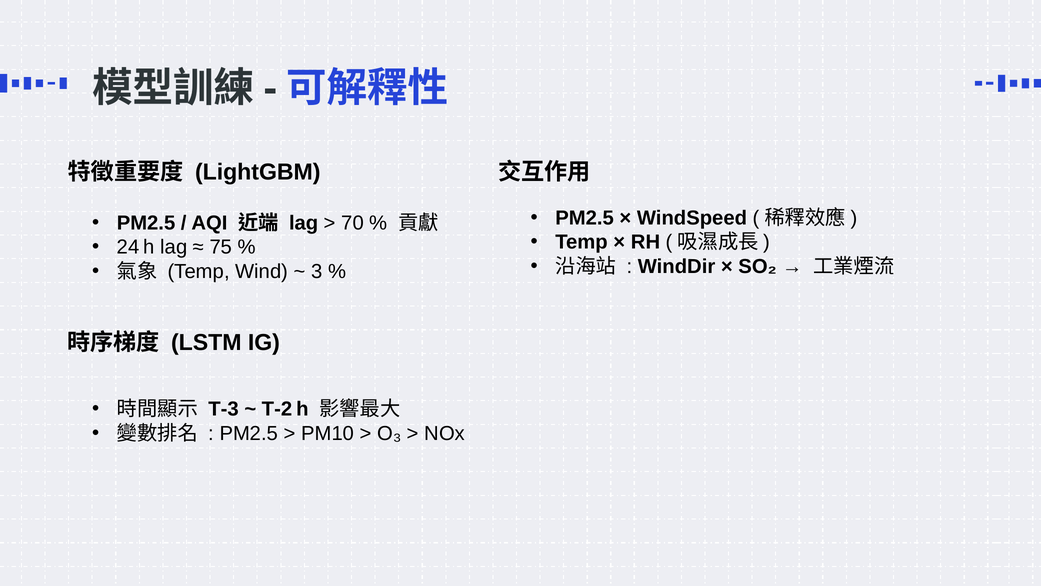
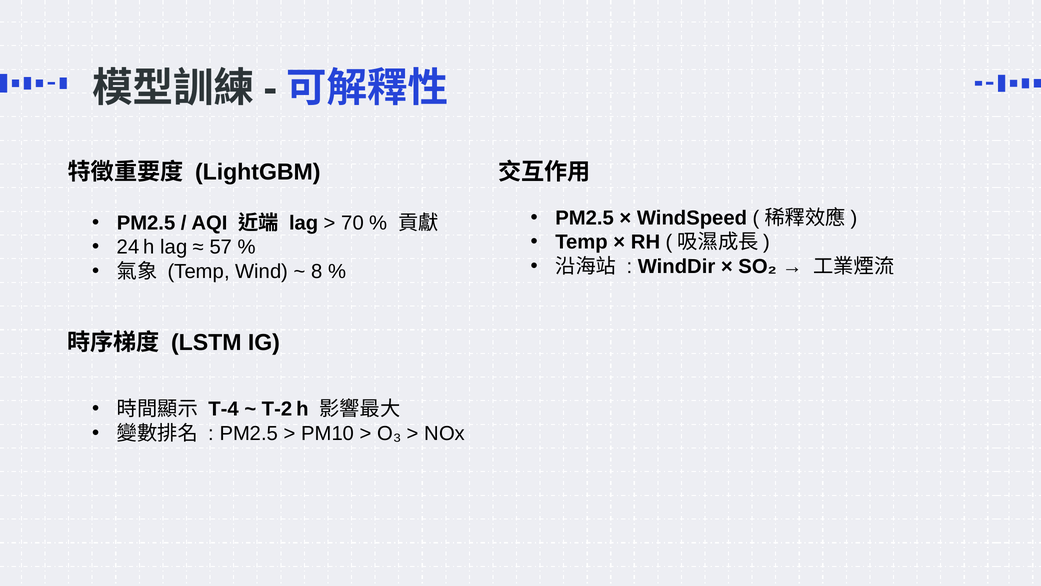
75: 75 -> 57 (221, 247)
3: 3 -> 8 (317, 271)
T‑3: T‑3 -> T‑4 (224, 409)
